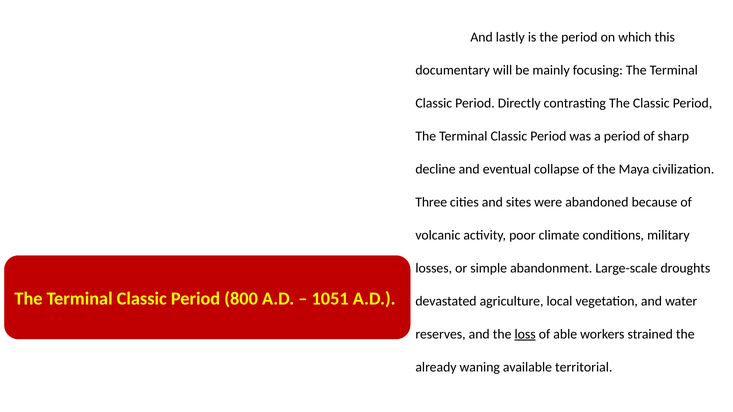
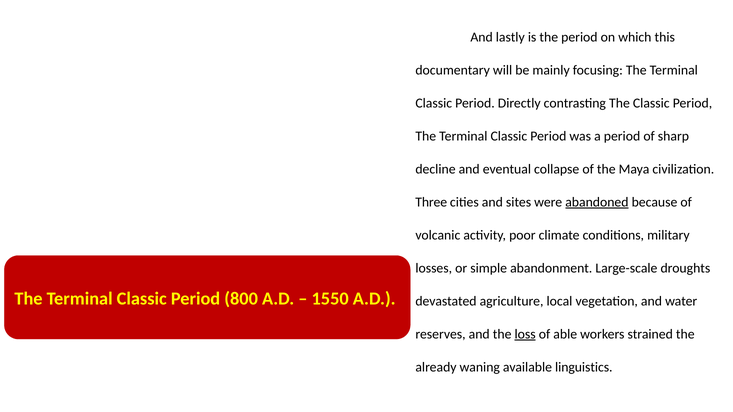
abandoned underline: none -> present (597, 202)
1051: 1051 -> 1550 (330, 299)
territorial: territorial -> linguistics (584, 367)
